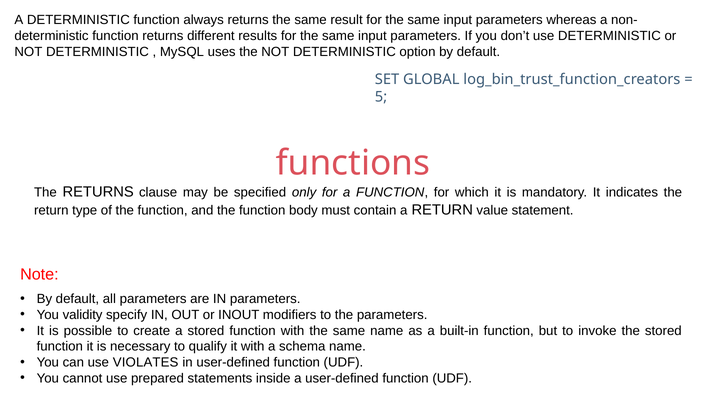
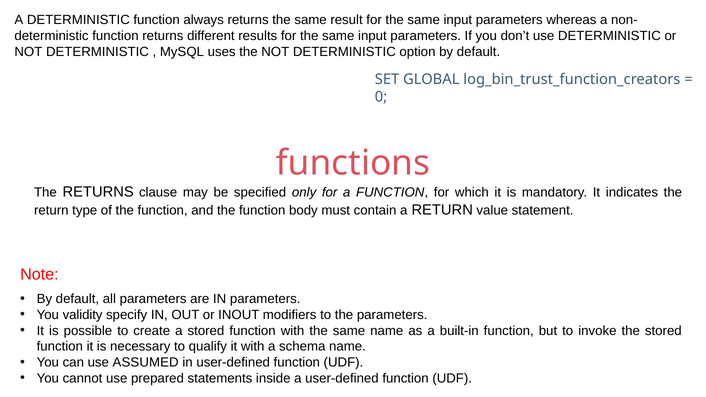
5: 5 -> 0 (381, 97)
VIOLATES: VIOLATES -> ASSUMED (146, 363)
